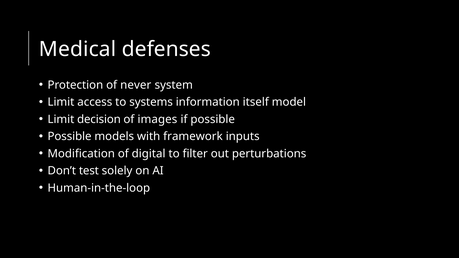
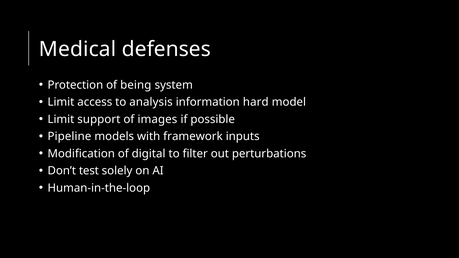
never: never -> being (136, 85)
systems: systems -> analysis (151, 102)
itself: itself -> hard (256, 102)
decision: decision -> support (99, 119)
Possible: Possible -> Pipeline (69, 137)
